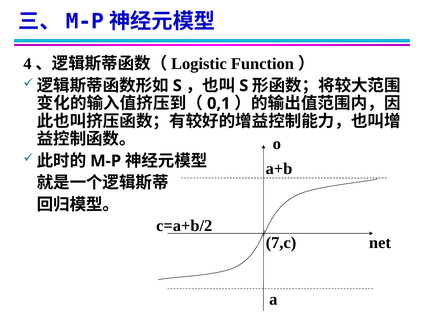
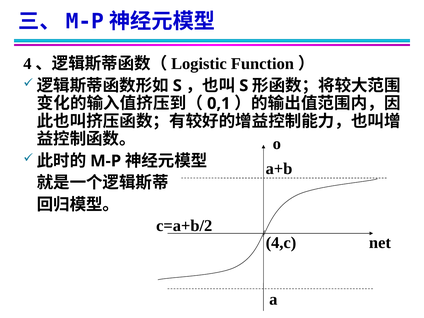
7,c: 7,c -> 4,c (281, 243)
